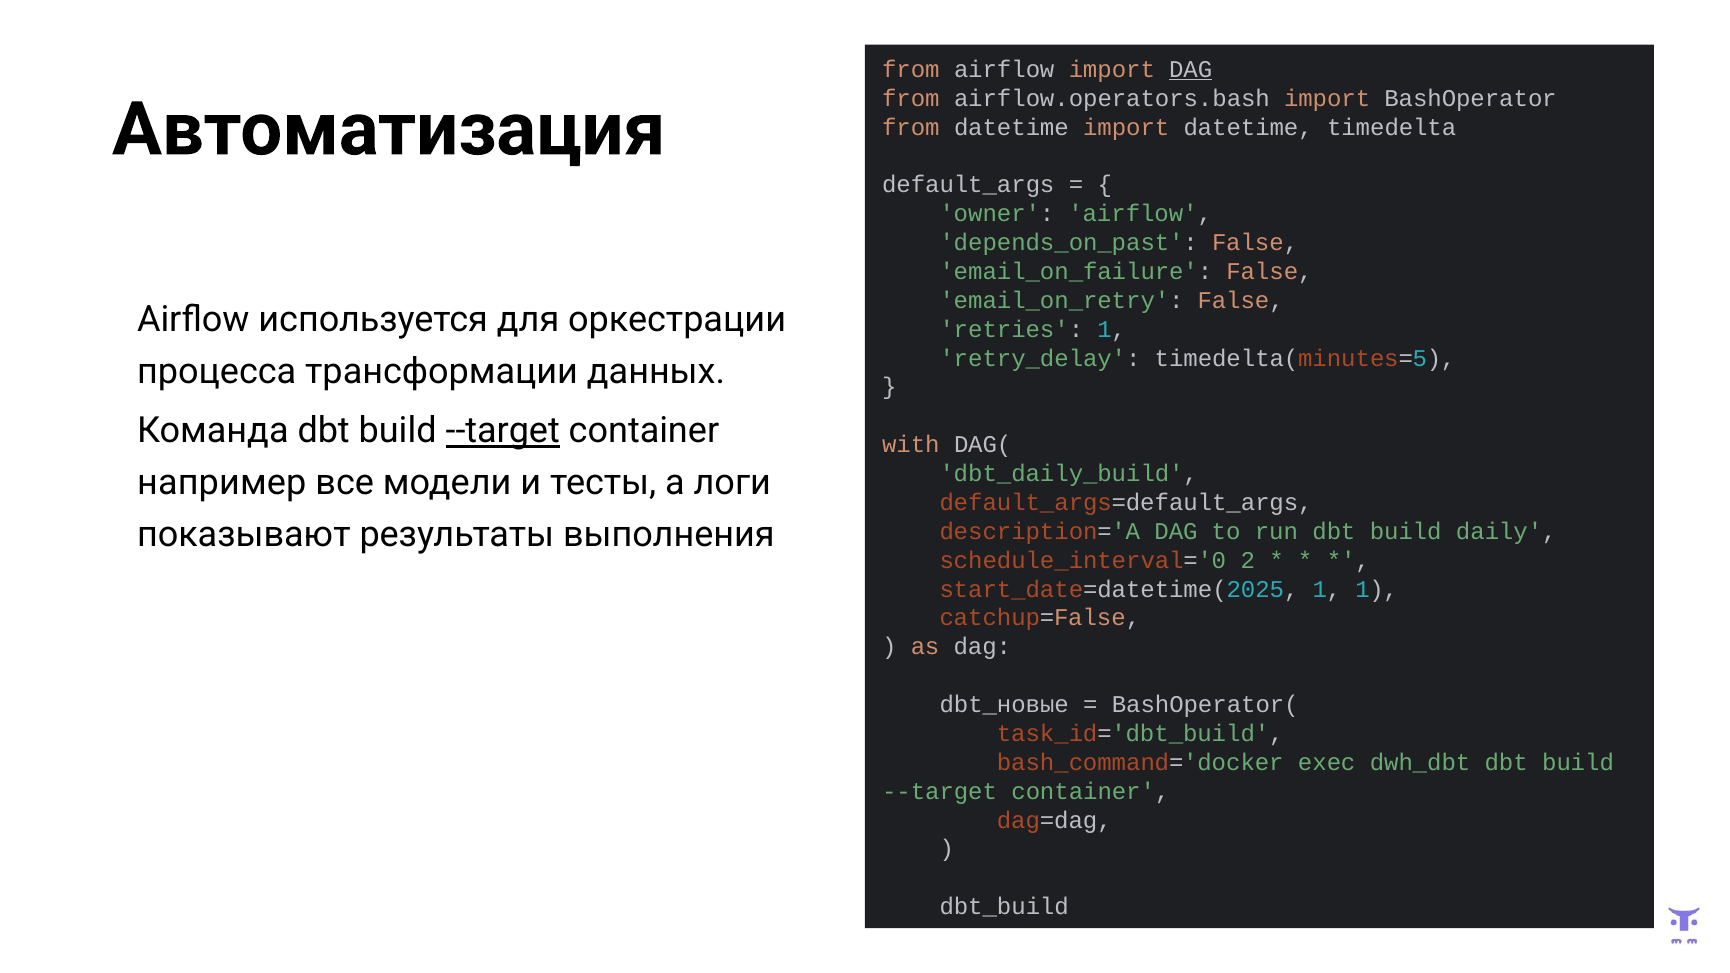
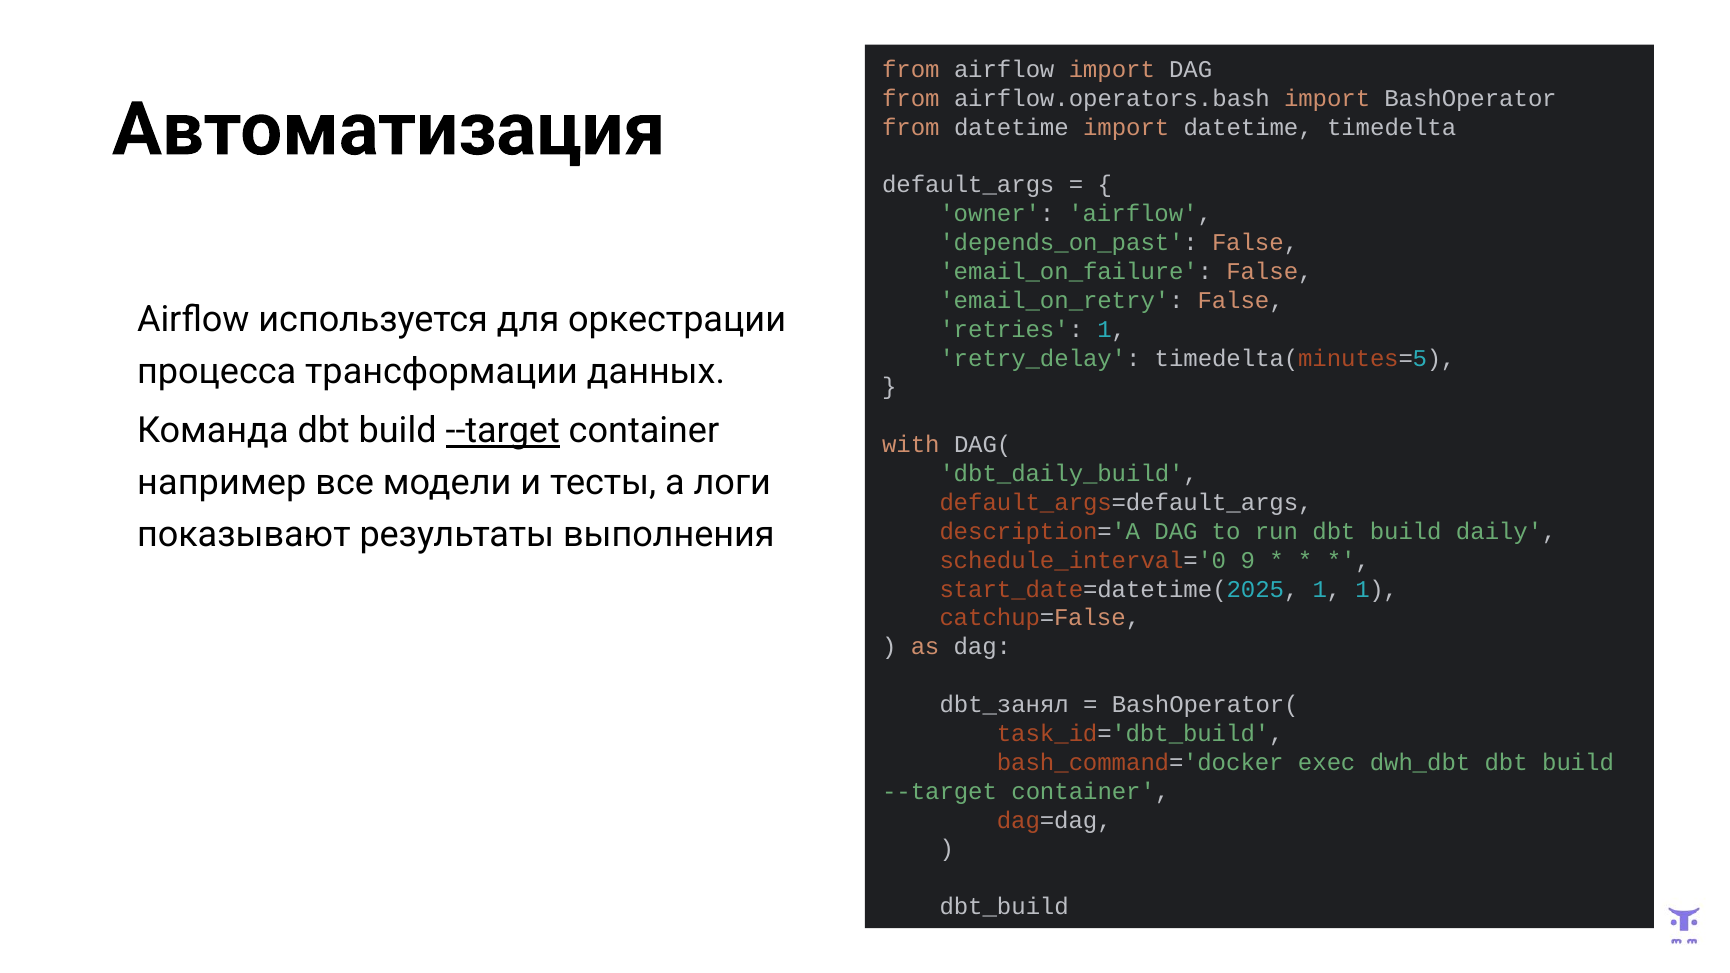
DAG underline: present -> none (1191, 69)
2: 2 -> 9 (1248, 560)
dbt_новые: dbt_новые -> dbt_занял (1004, 705)
